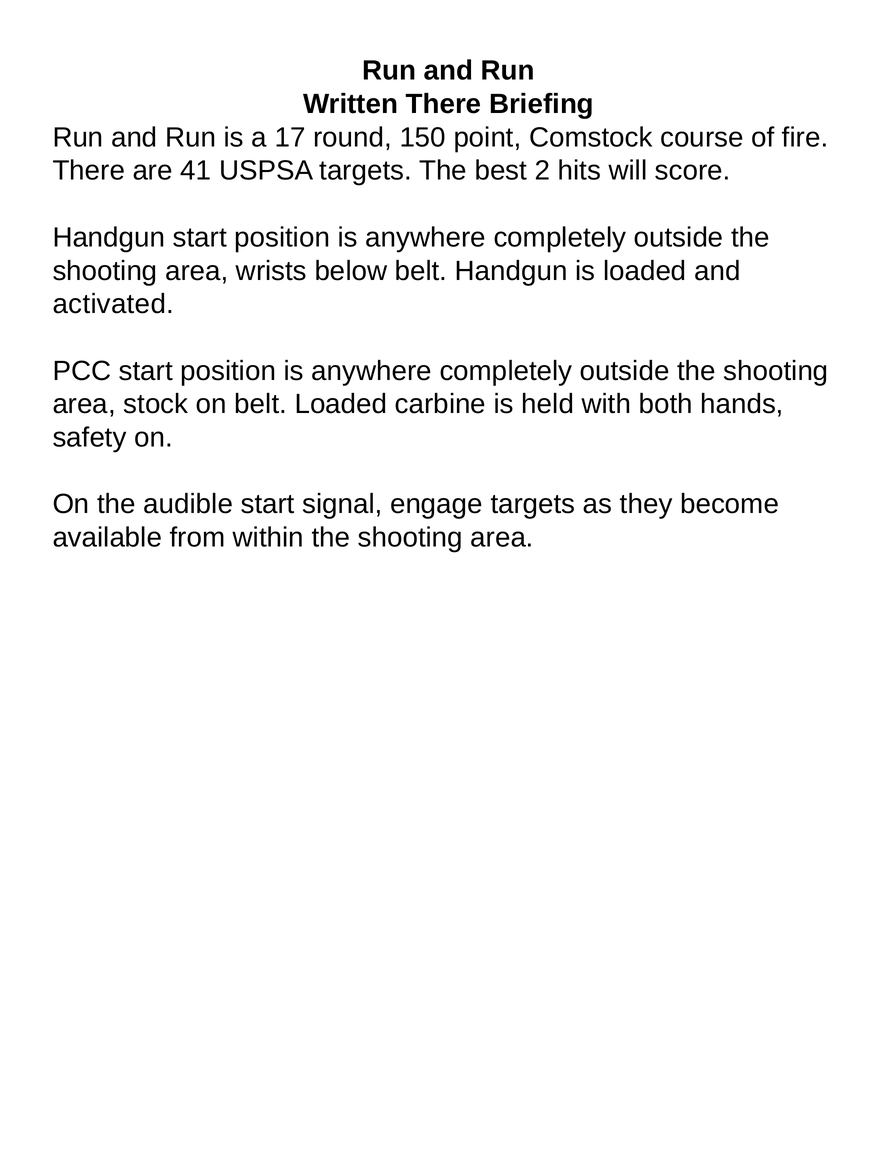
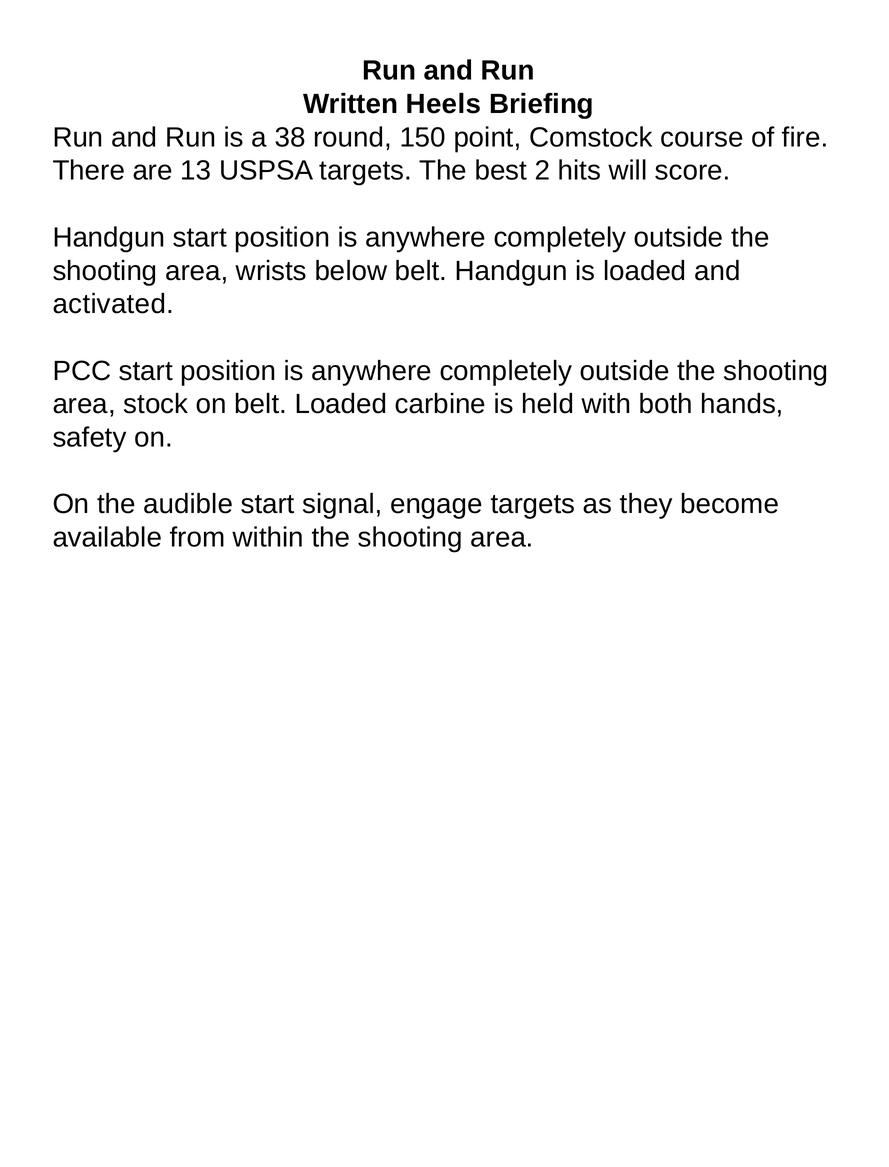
Written There: There -> Heels (443, 104)
17: 17 -> 38 (290, 137)
41: 41 -> 13 (196, 171)
